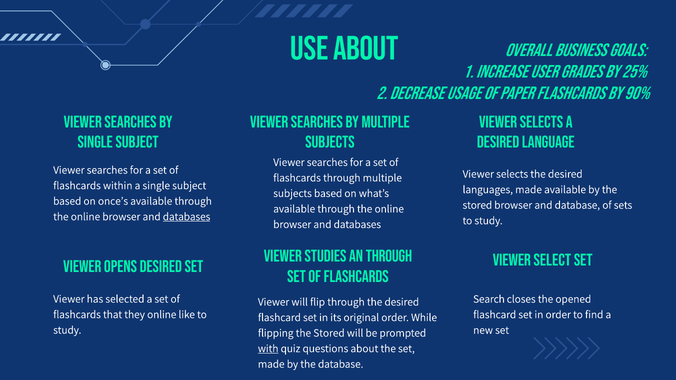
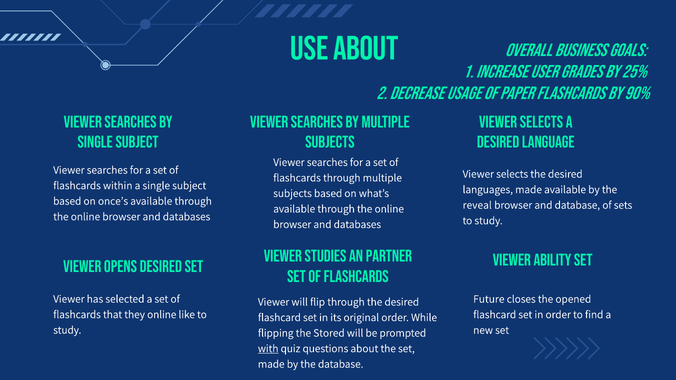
stored: stored -> reveal (477, 205)
databases underline: present -> none (187, 217)
an through: through -> partner (389, 257)
select: select -> ability (552, 260)
Search: Search -> Future (489, 299)
